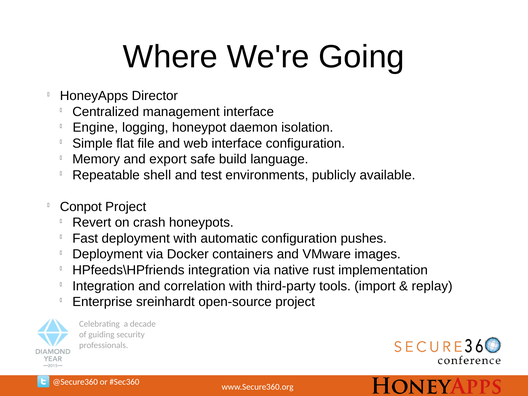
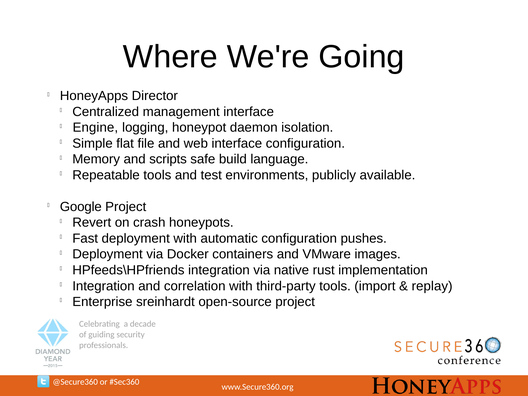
export: export -> scripts (168, 159)
Repeatable shell: shell -> tools (157, 175)
Conpot: Conpot -> Google (81, 207)
